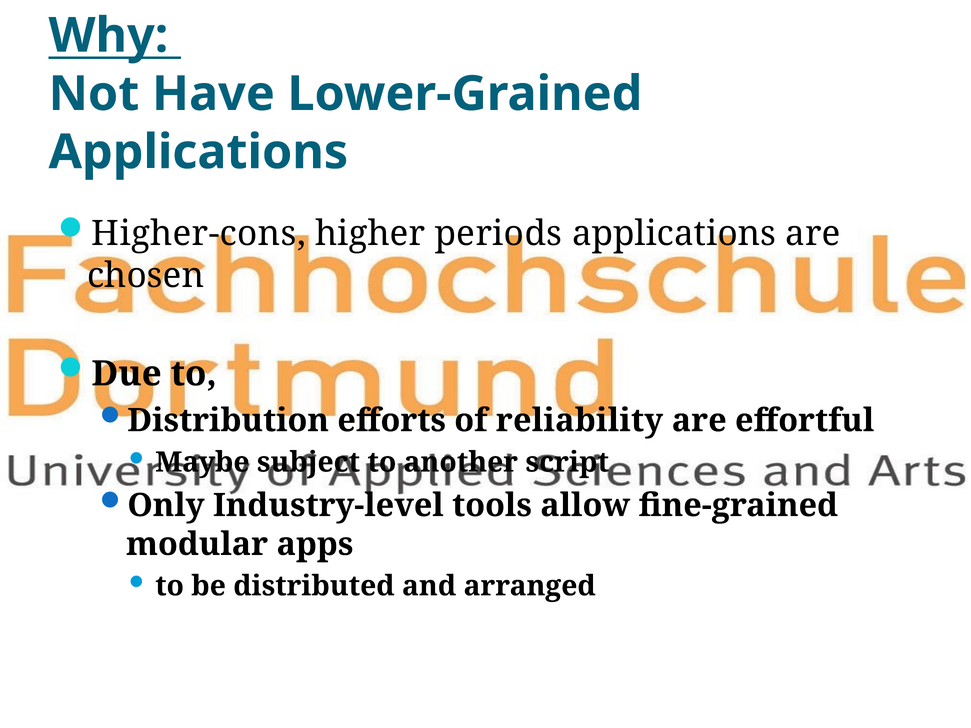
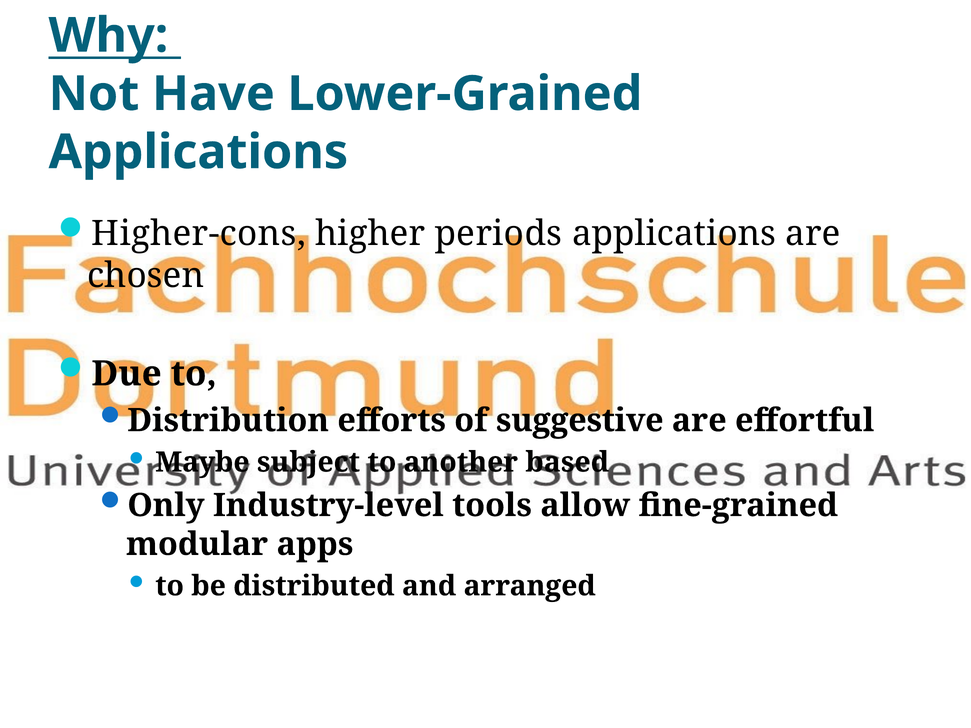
reliability: reliability -> suggestive (580, 421)
script: script -> based (567, 462)
